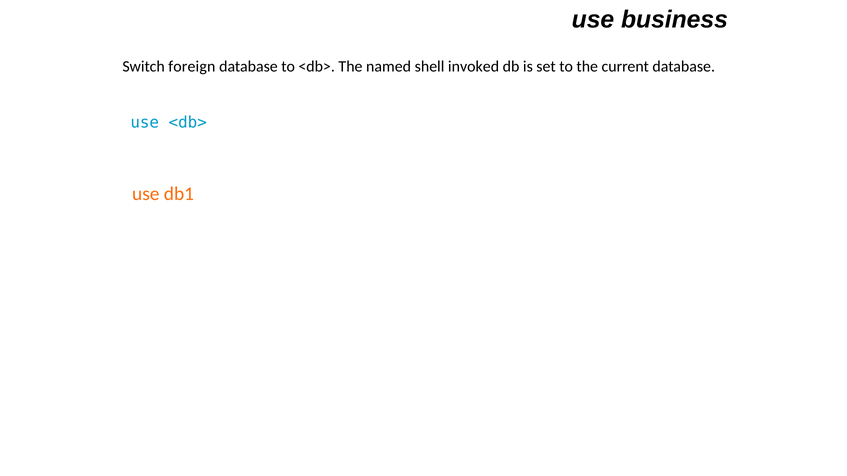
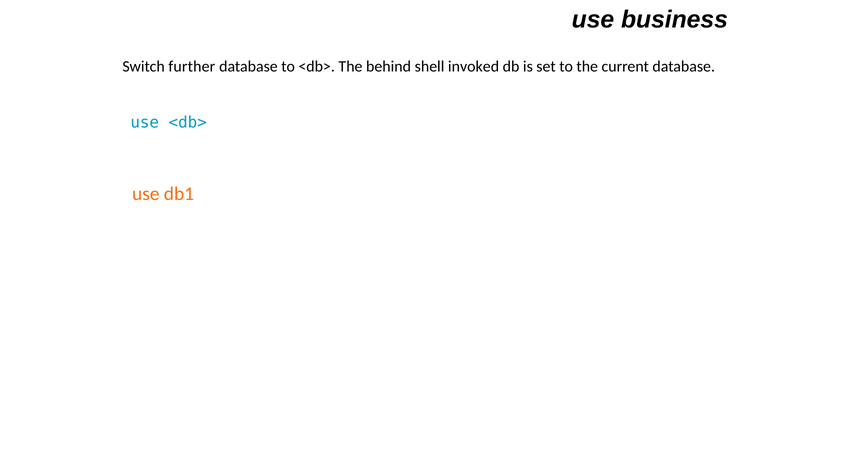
foreign: foreign -> further (192, 67)
named: named -> behind (389, 67)
